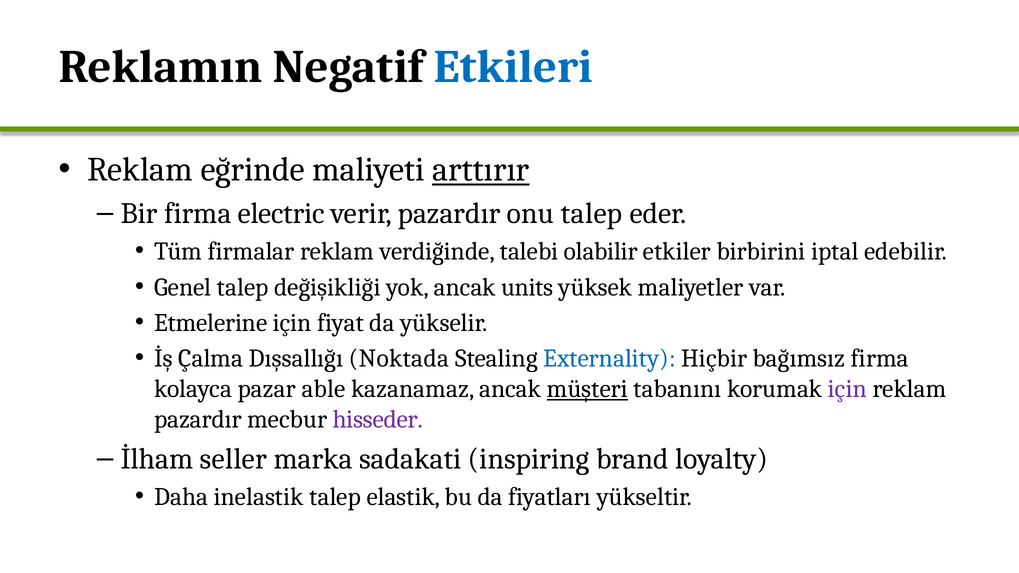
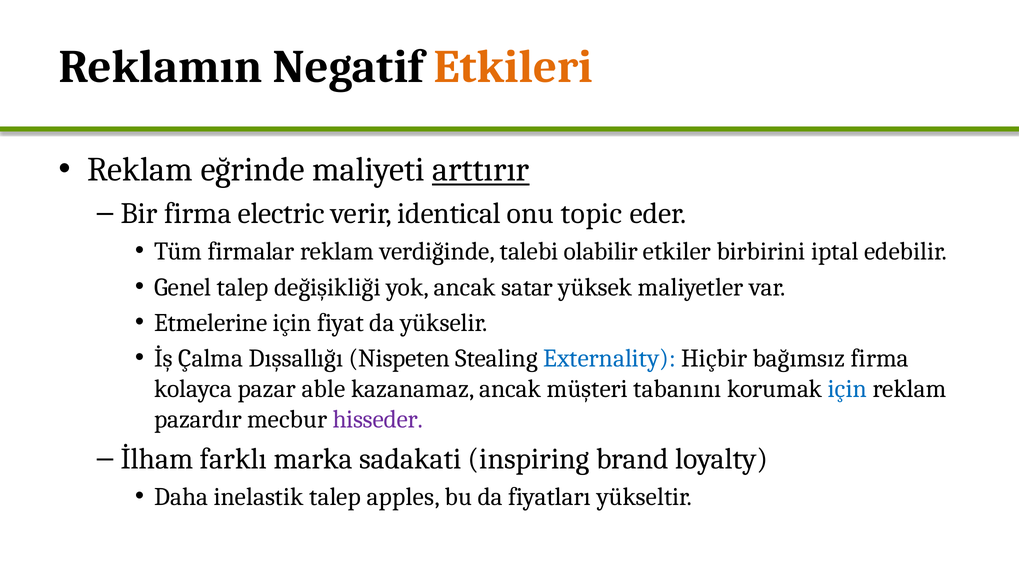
Etkileri colour: blue -> orange (513, 67)
verir pazardır: pazardır -> identical (449, 214)
onu talep: talep -> topic (592, 214)
units: units -> satar (527, 287)
Noktada: Noktada -> Nispeten (399, 359)
müşteri underline: present -> none (587, 389)
için colour: purple -> blue (847, 389)
seller: seller -> farklı (234, 459)
elastik: elastik -> apples (403, 497)
